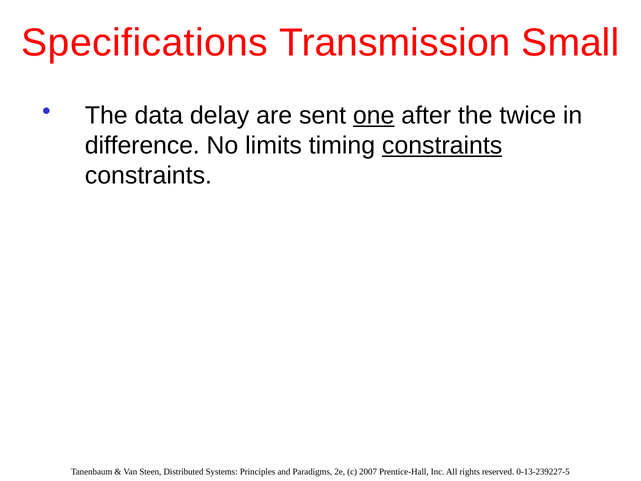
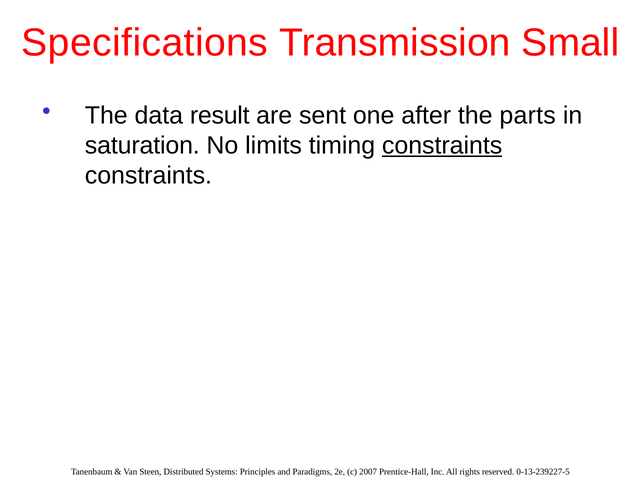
delay: delay -> result (220, 116)
one underline: present -> none (374, 116)
twice: twice -> parts (528, 116)
difference: difference -> saturation (142, 146)
